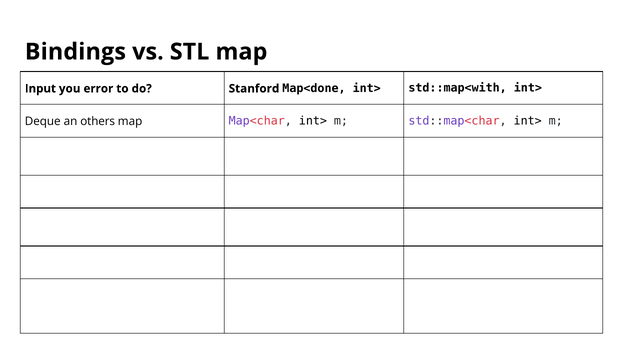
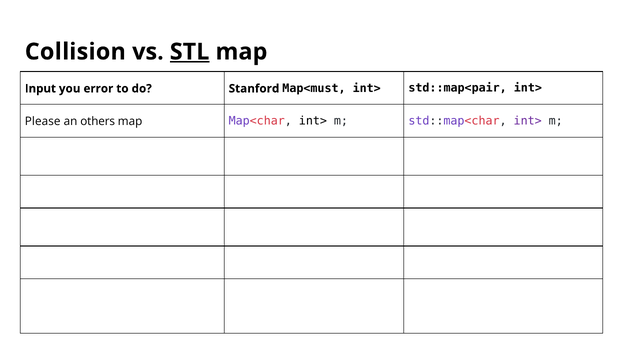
Bindings: Bindings -> Collision (75, 52)
STL underline: none -> present (190, 52)
Map<done: Map<done -> Map<must (314, 88)
std::map<with: std::map<with -> std::map<pair (458, 88)
Deque: Deque -> Please (43, 121)
int> colour: black -> purple (528, 121)
